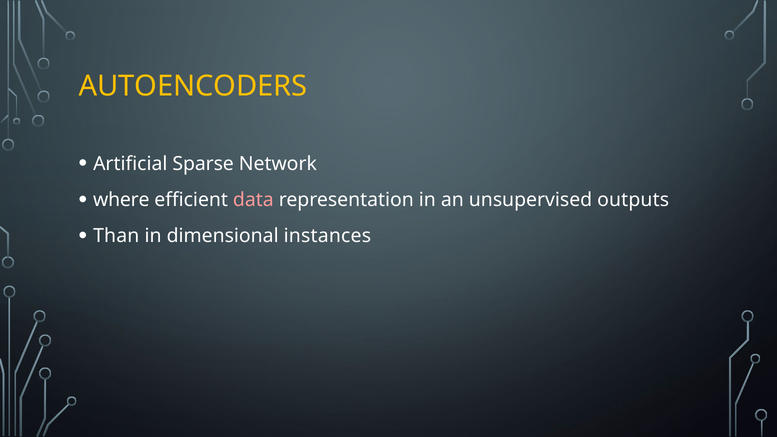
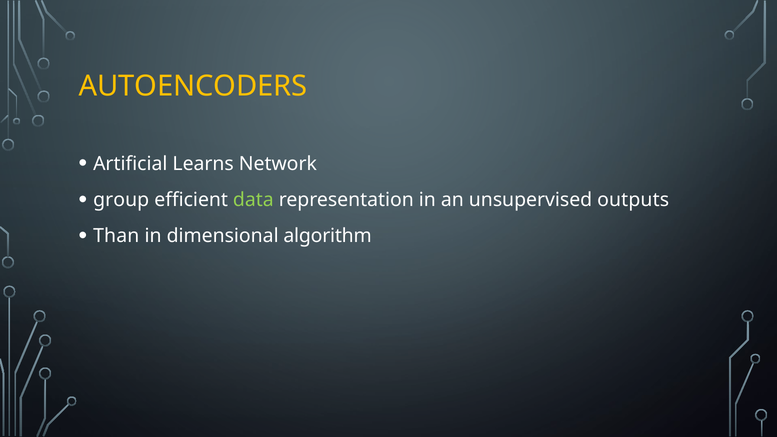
Sparse: Sparse -> Learns (203, 164)
where: where -> group (121, 200)
data colour: pink -> light green (253, 200)
instances: instances -> algorithm (328, 236)
